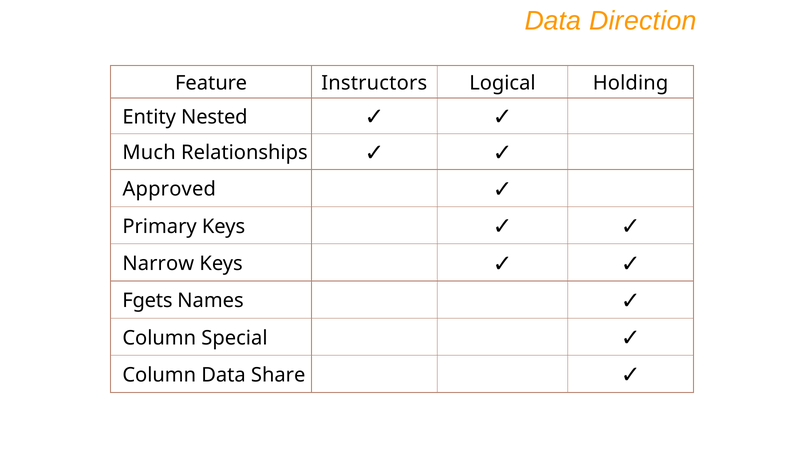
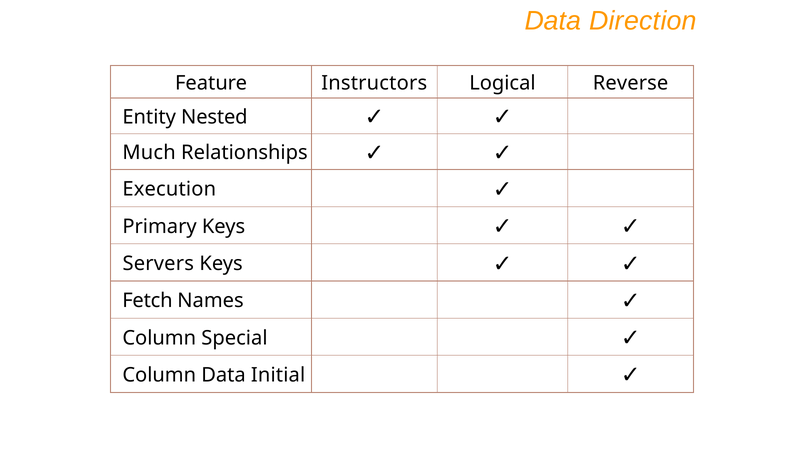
Holding: Holding -> Reverse (631, 83)
Approved: Approved -> Execution (169, 189)
Narrow: Narrow -> Servers (158, 263)
Fgets: Fgets -> Fetch (147, 300)
Share: Share -> Initial (278, 374)
